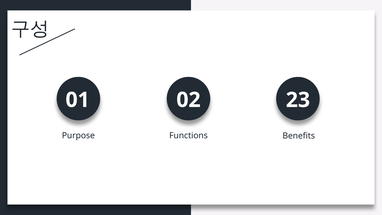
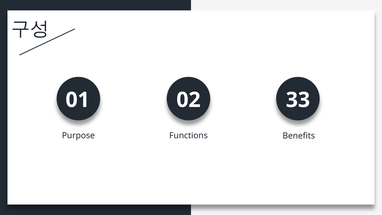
23: 23 -> 33 (298, 100)
